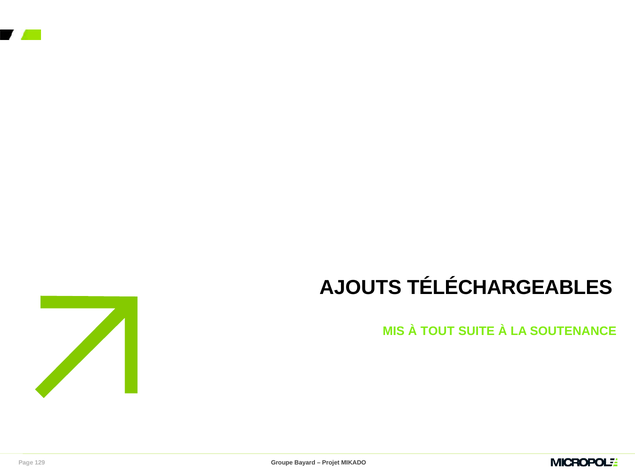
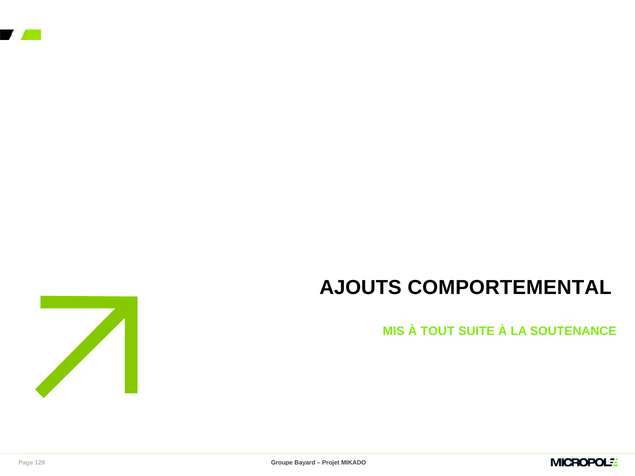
TÉLÉCHARGEABLES: TÉLÉCHARGEABLES -> COMPORTEMENTAL (510, 288)
